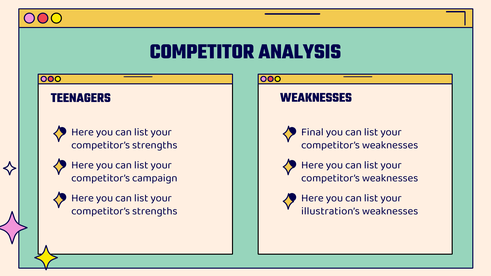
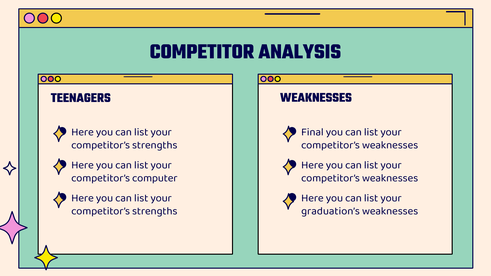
campaign: campaign -> computer (155, 178)
illustration’s: illustration’s -> graduation’s (331, 211)
